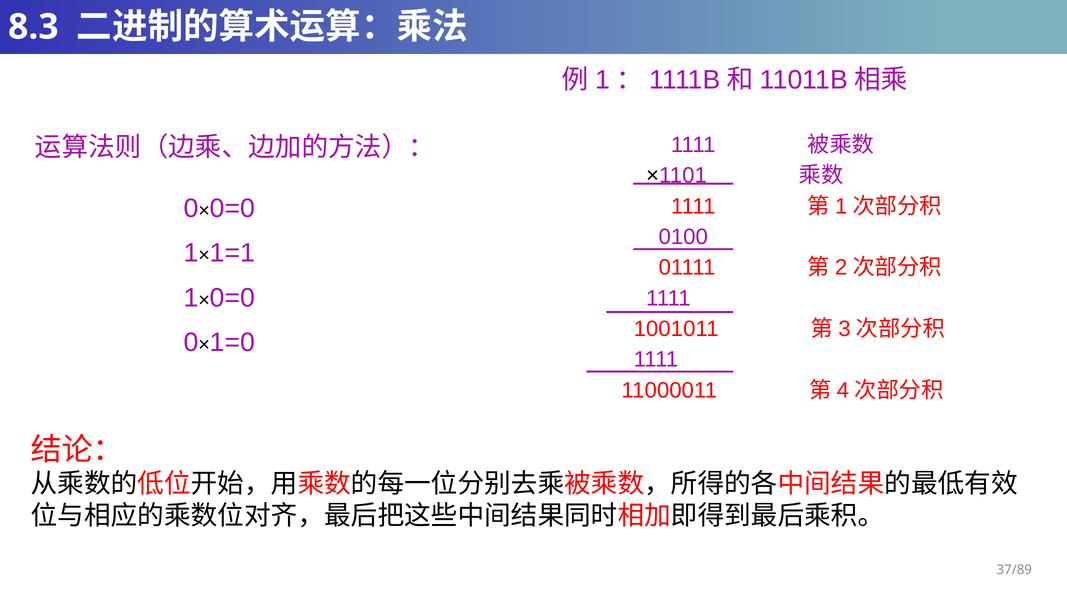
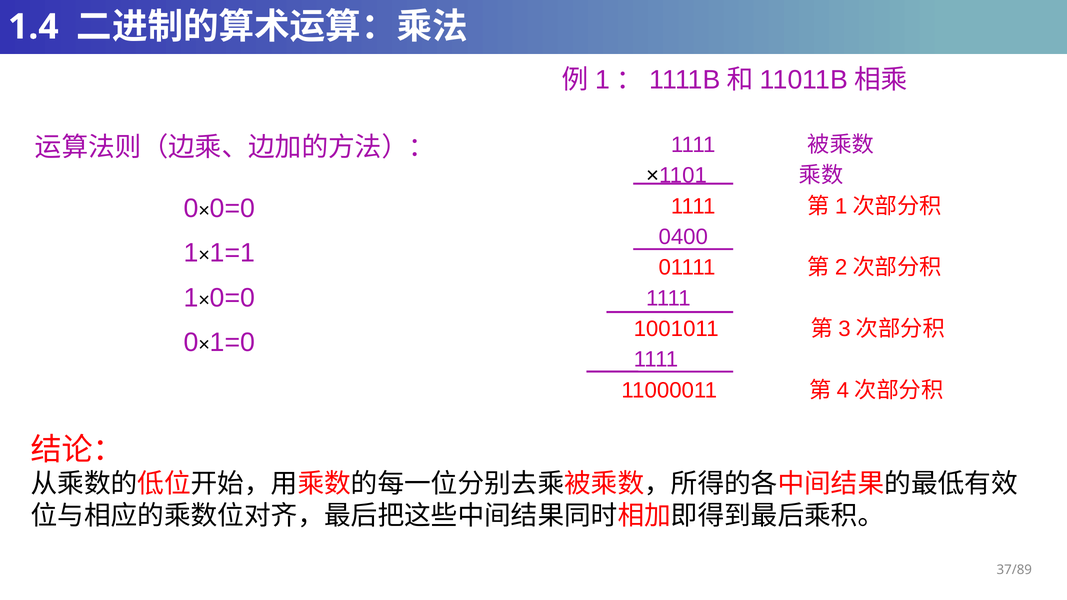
8.3: 8.3 -> 1.4 (33, 27)
0100: 0100 -> 0400 (683, 237)
